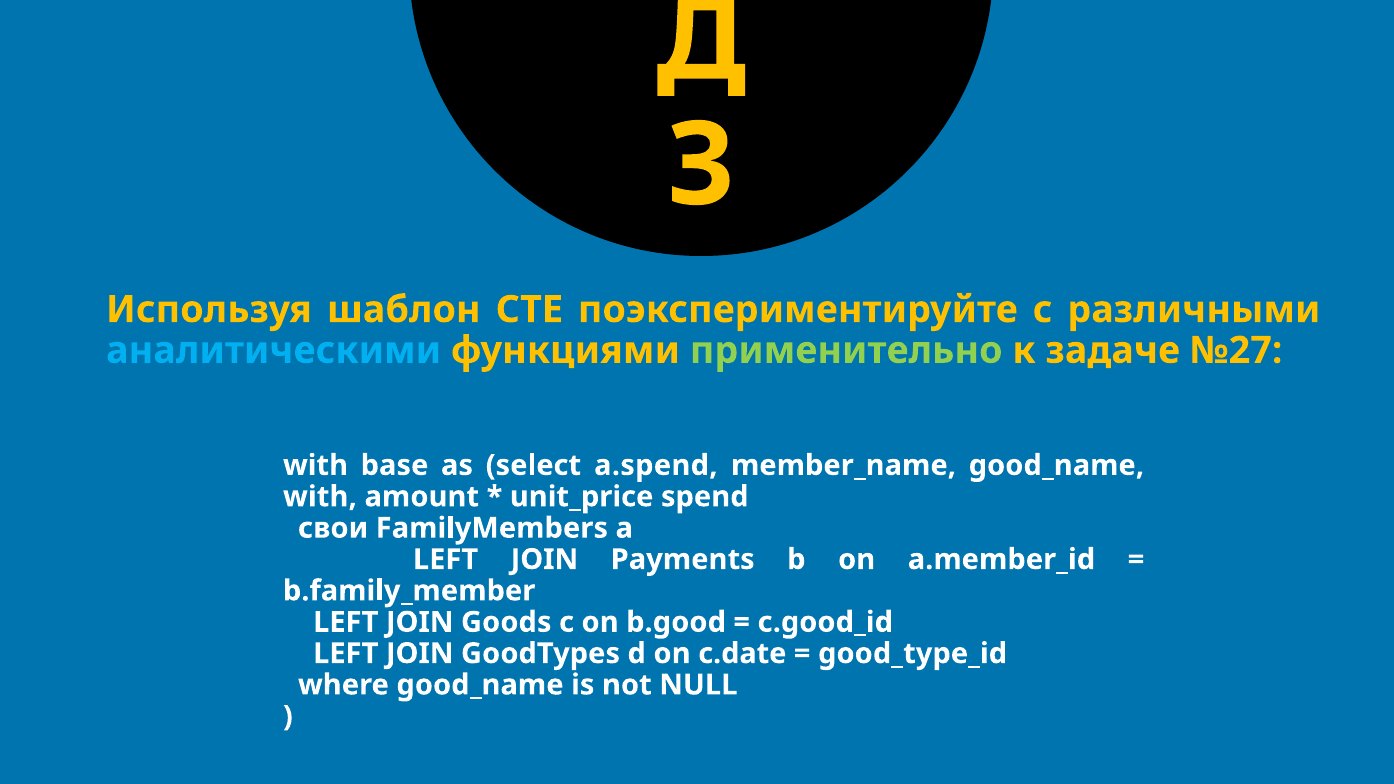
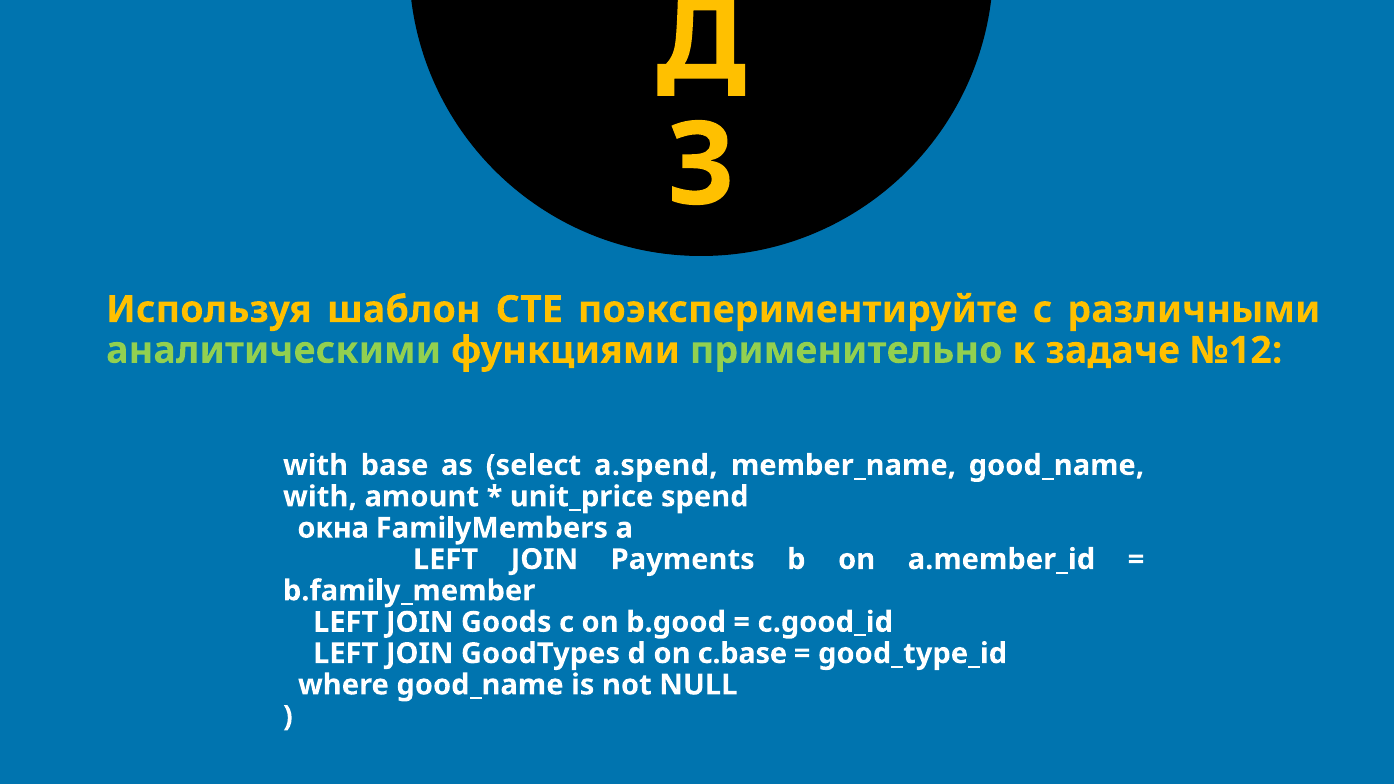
аналитическими colour: light blue -> light green (274, 350)
№27: №27 -> №12 (1236, 350)
свои: свои -> окна (333, 528)
c.date: c.date -> c.base (742, 654)
